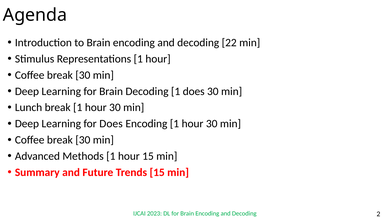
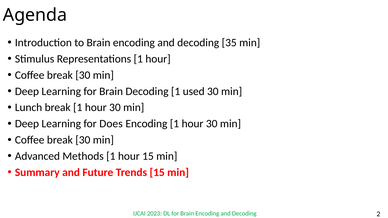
22: 22 -> 35 (229, 43)
1 does: does -> used (194, 91)
